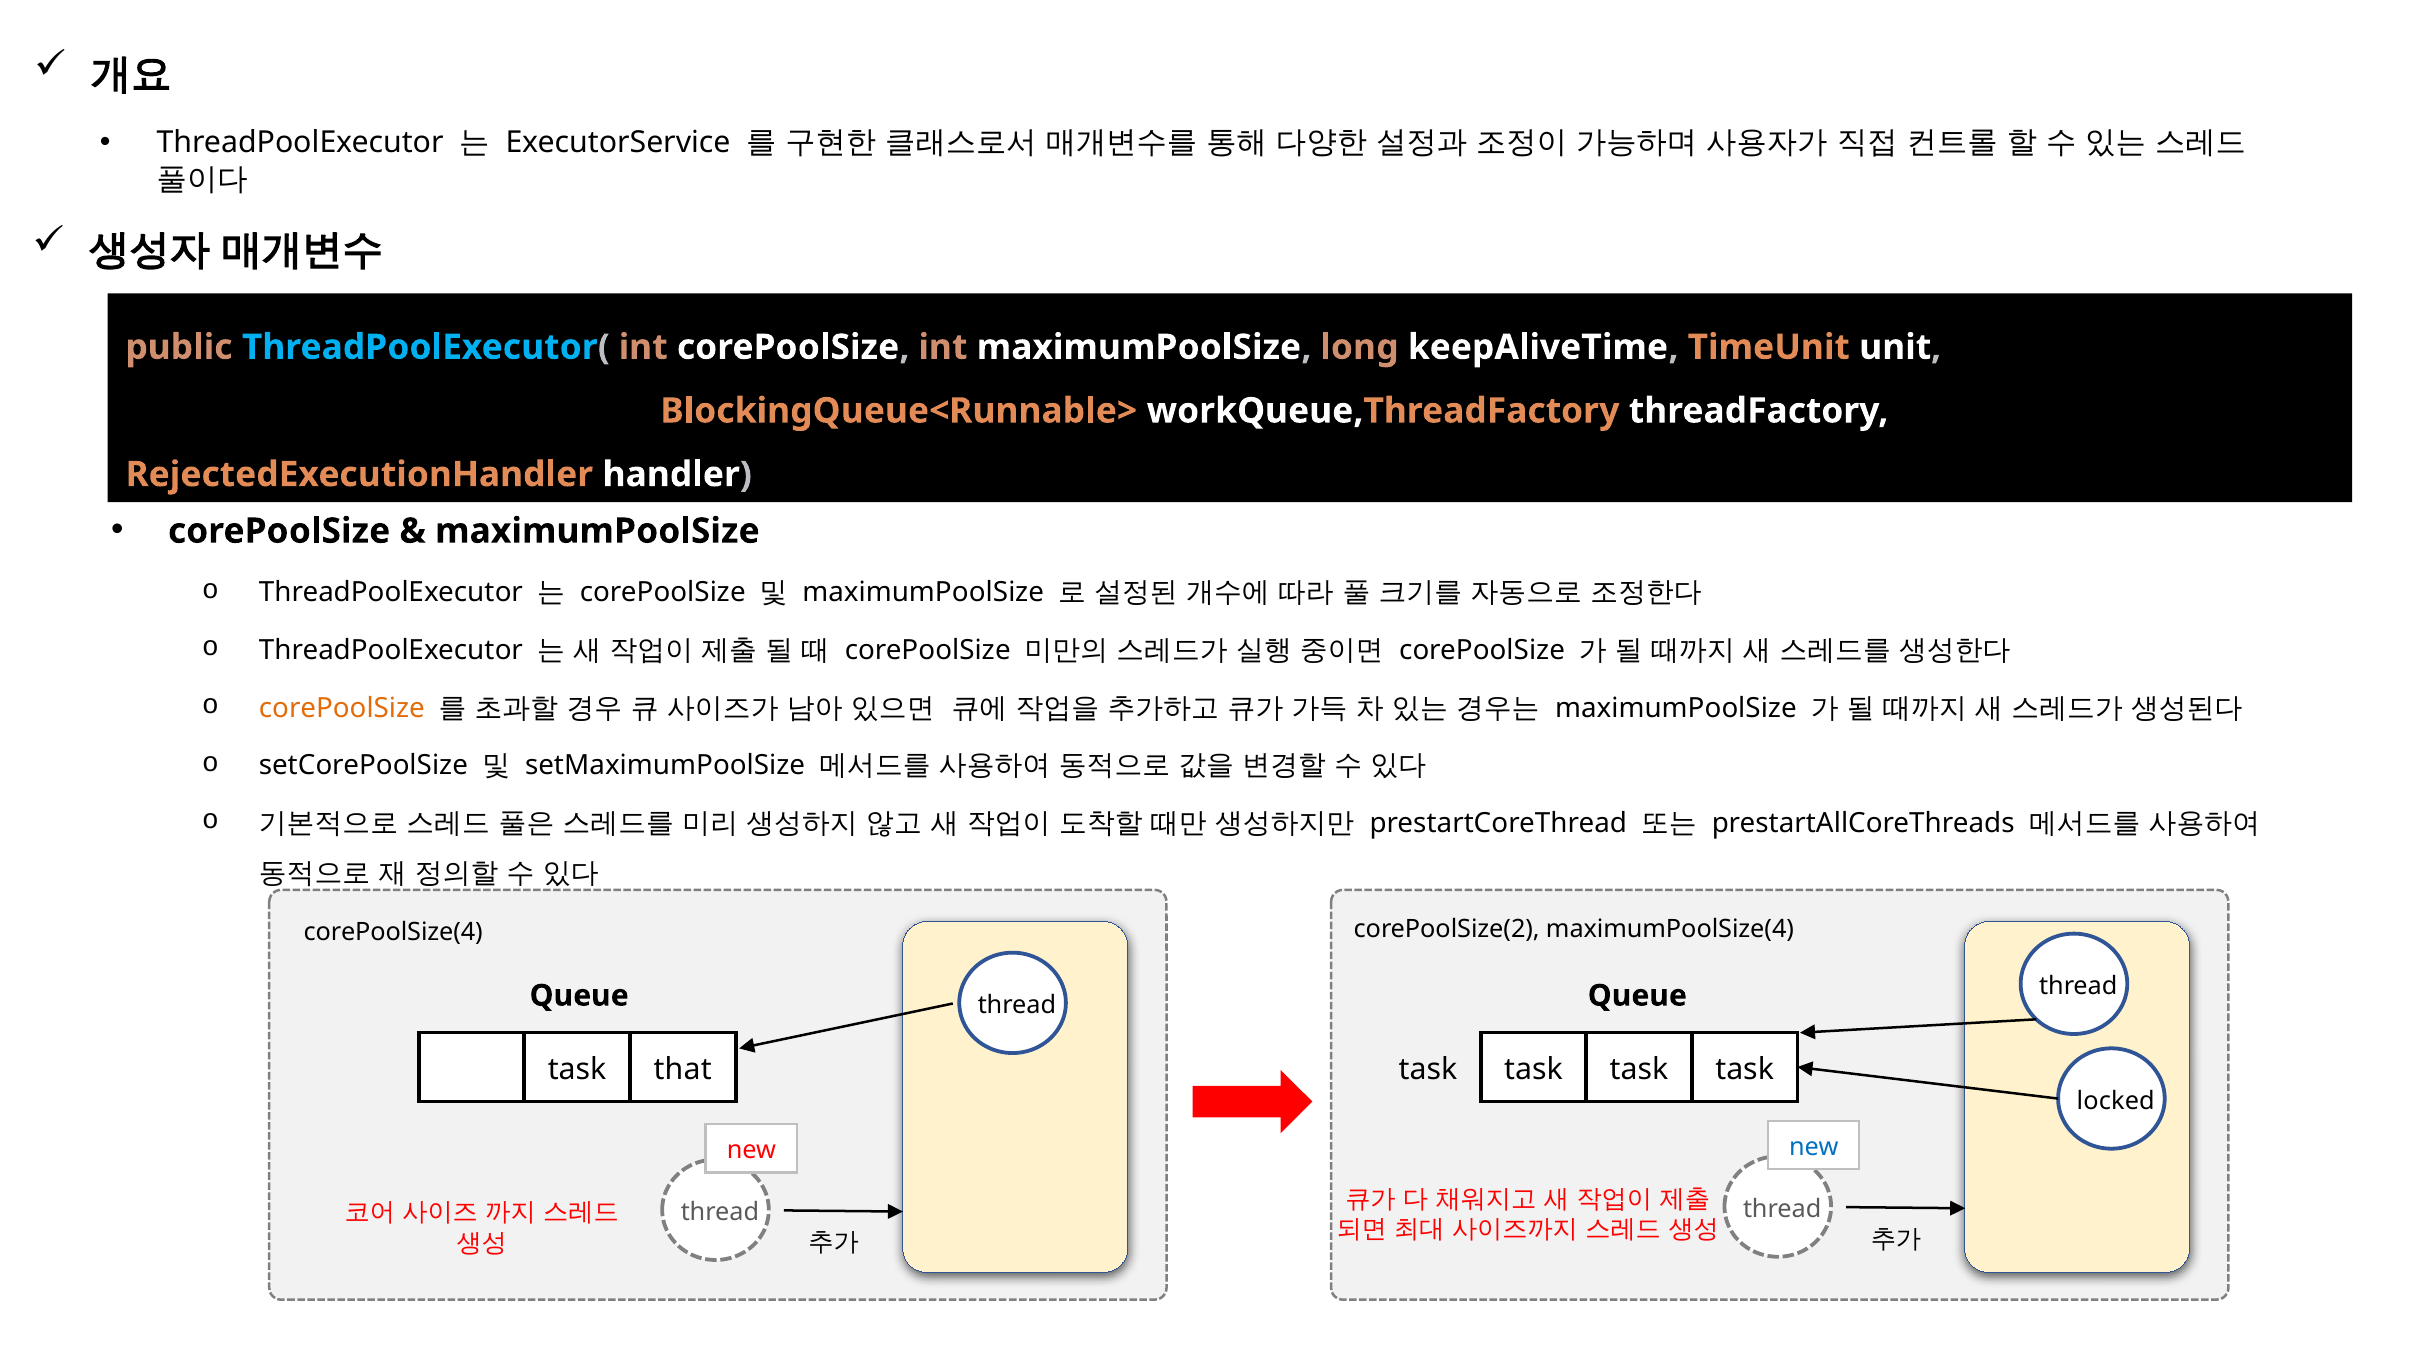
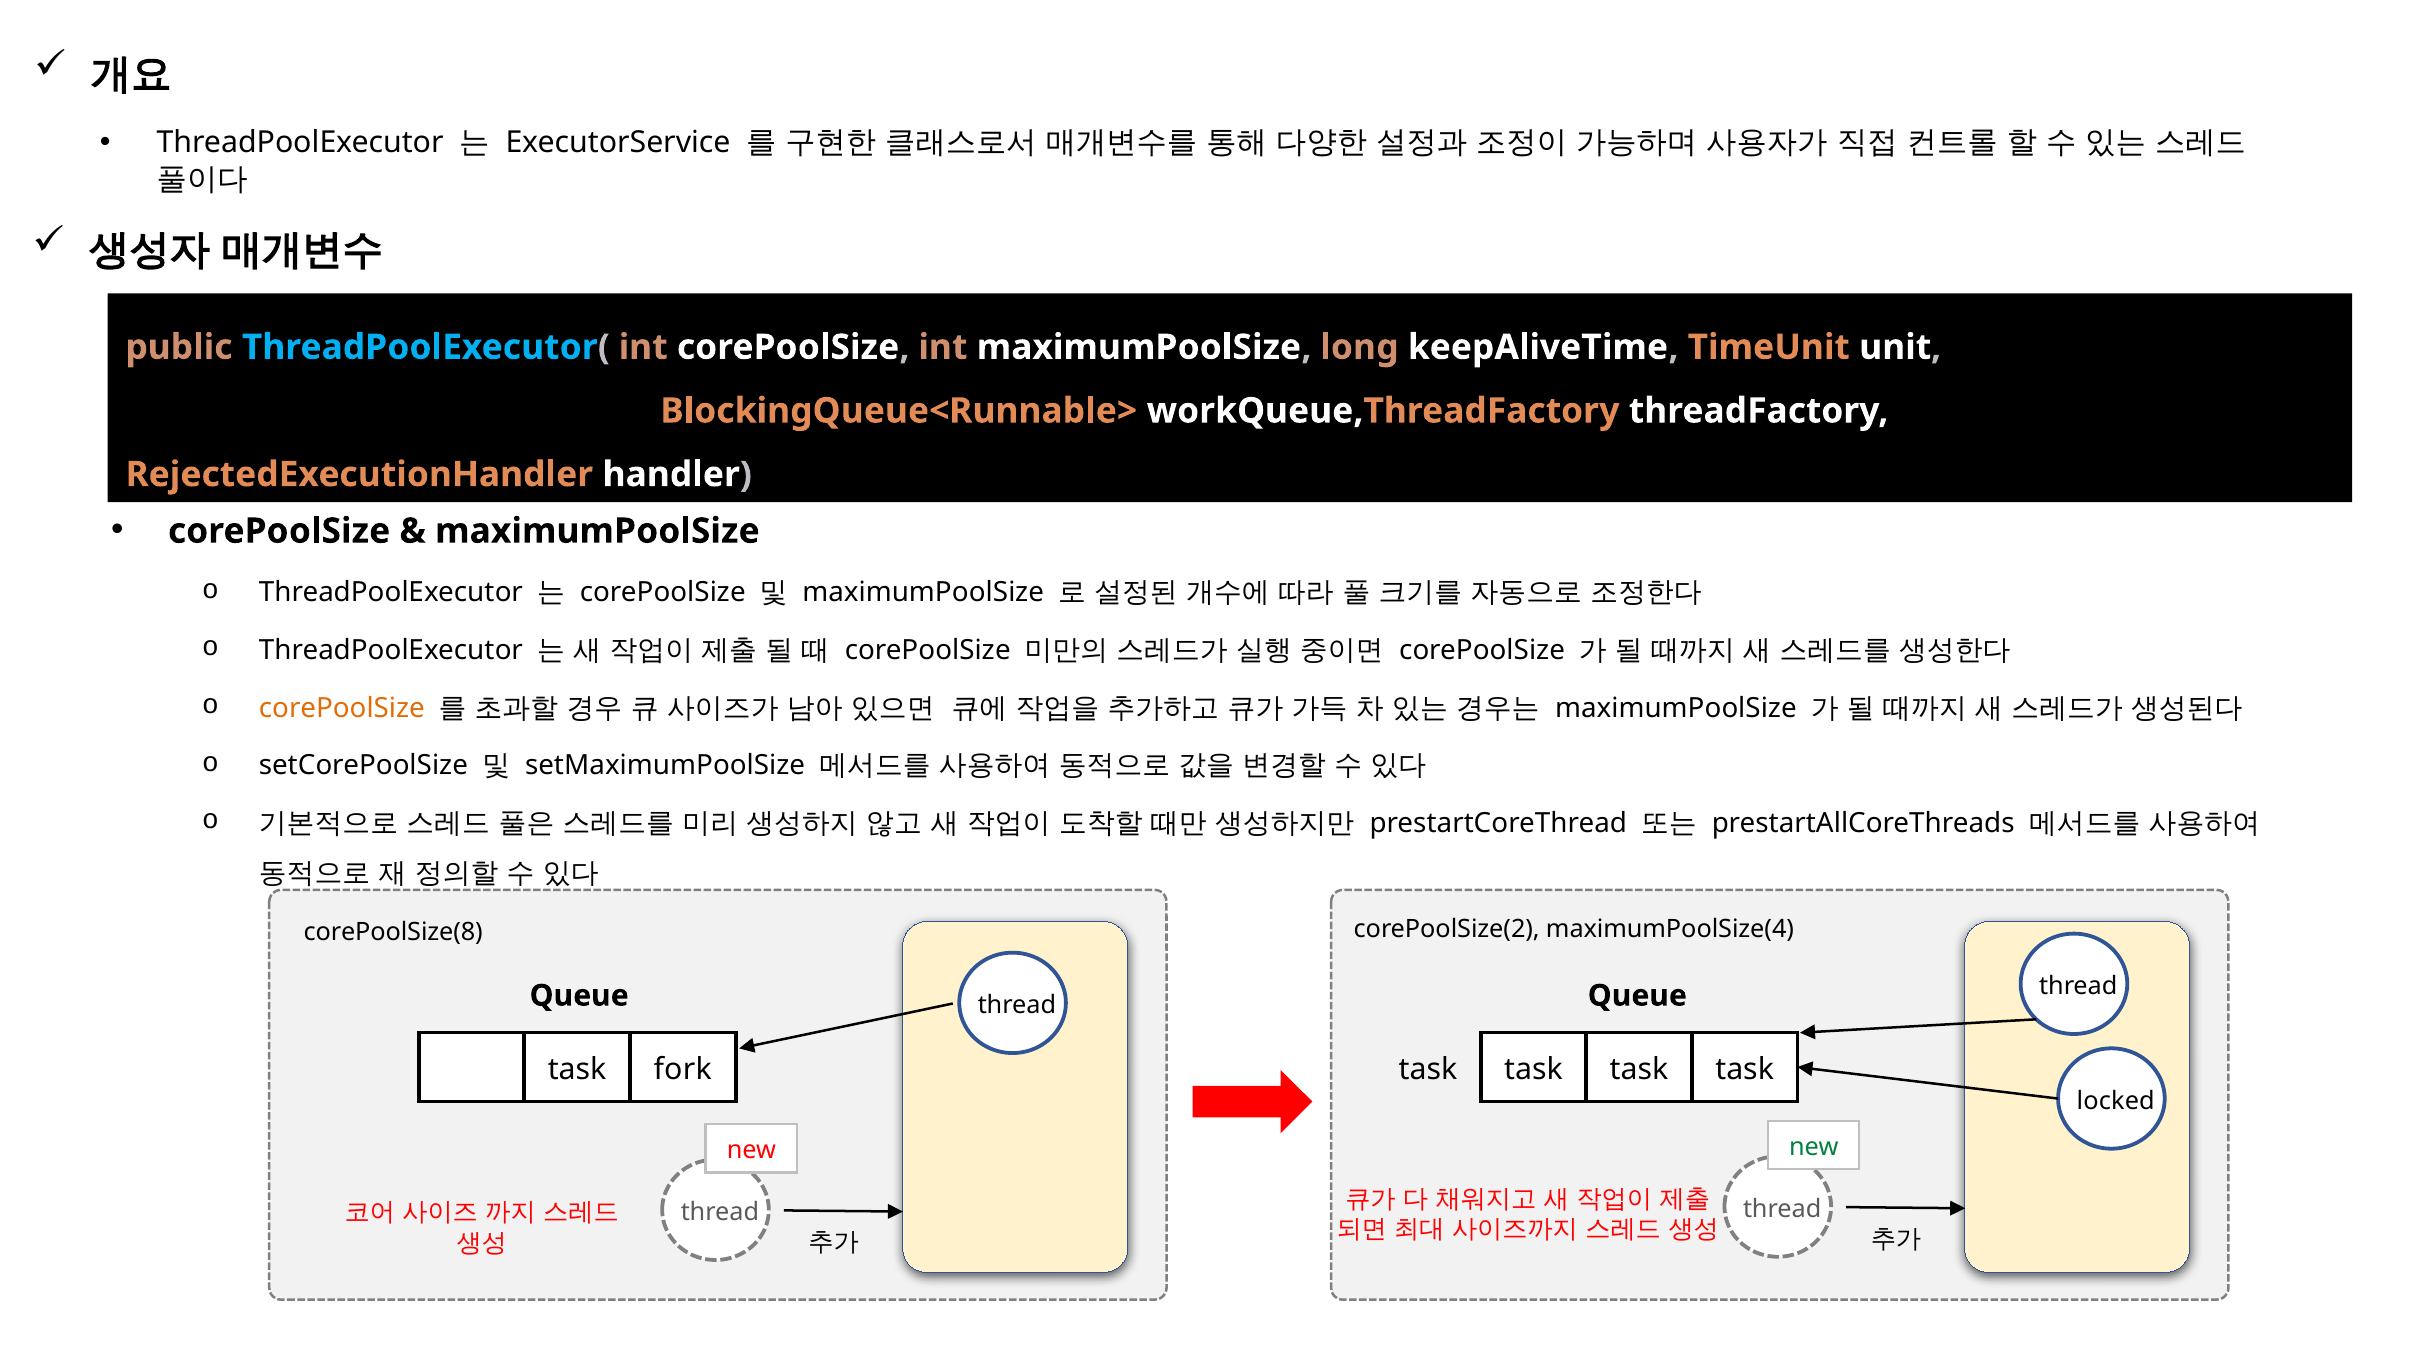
corePoolSize(4: corePoolSize(4 -> corePoolSize(8 (393, 932)
that: that -> fork (683, 1069)
new colour: blue -> green (1814, 1147)
